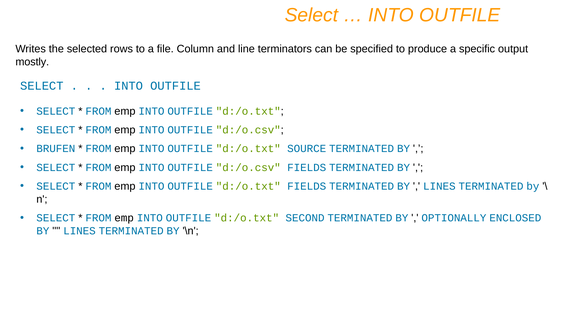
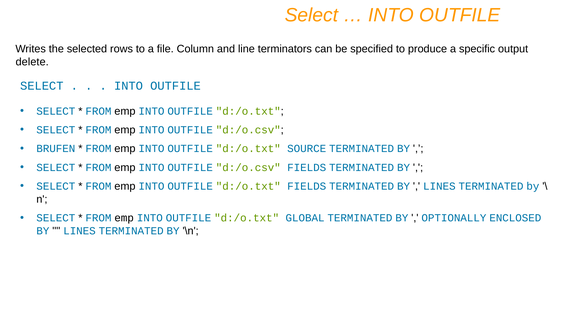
mostly: mostly -> delete (32, 62)
SECOND: SECOND -> GLOBAL (305, 218)
